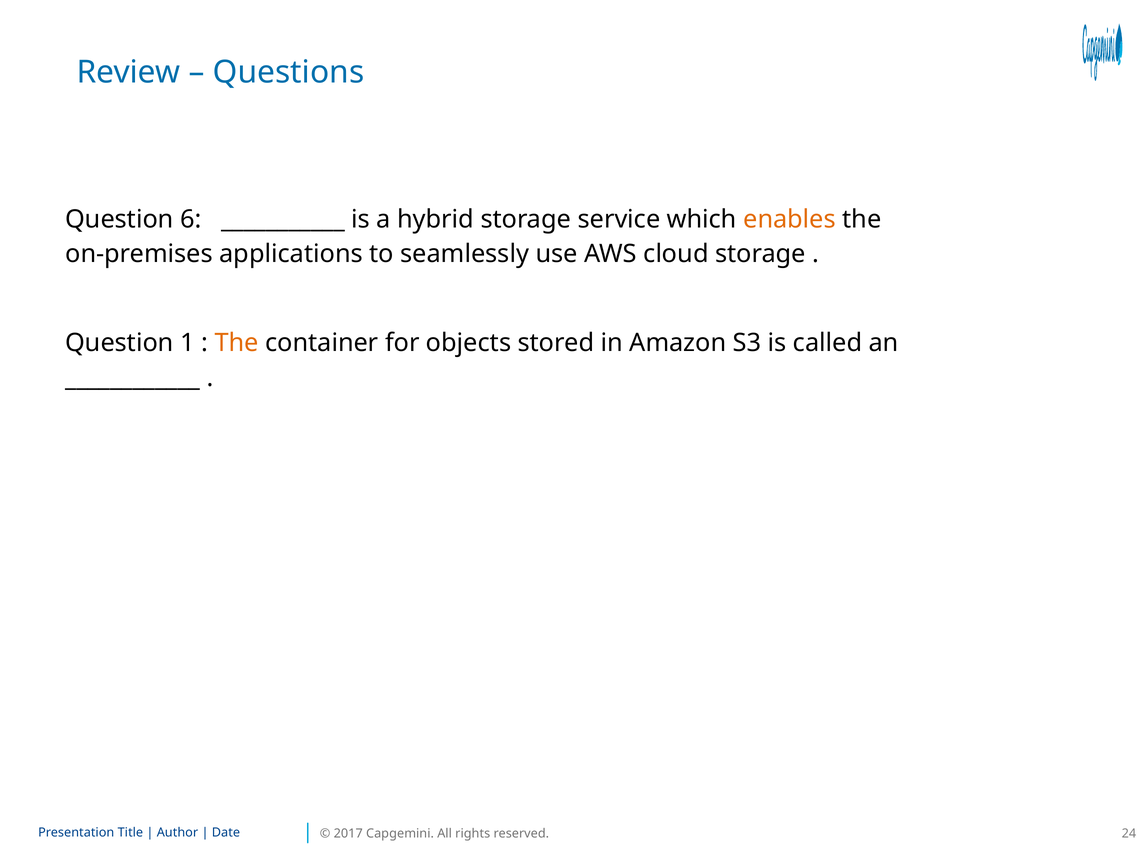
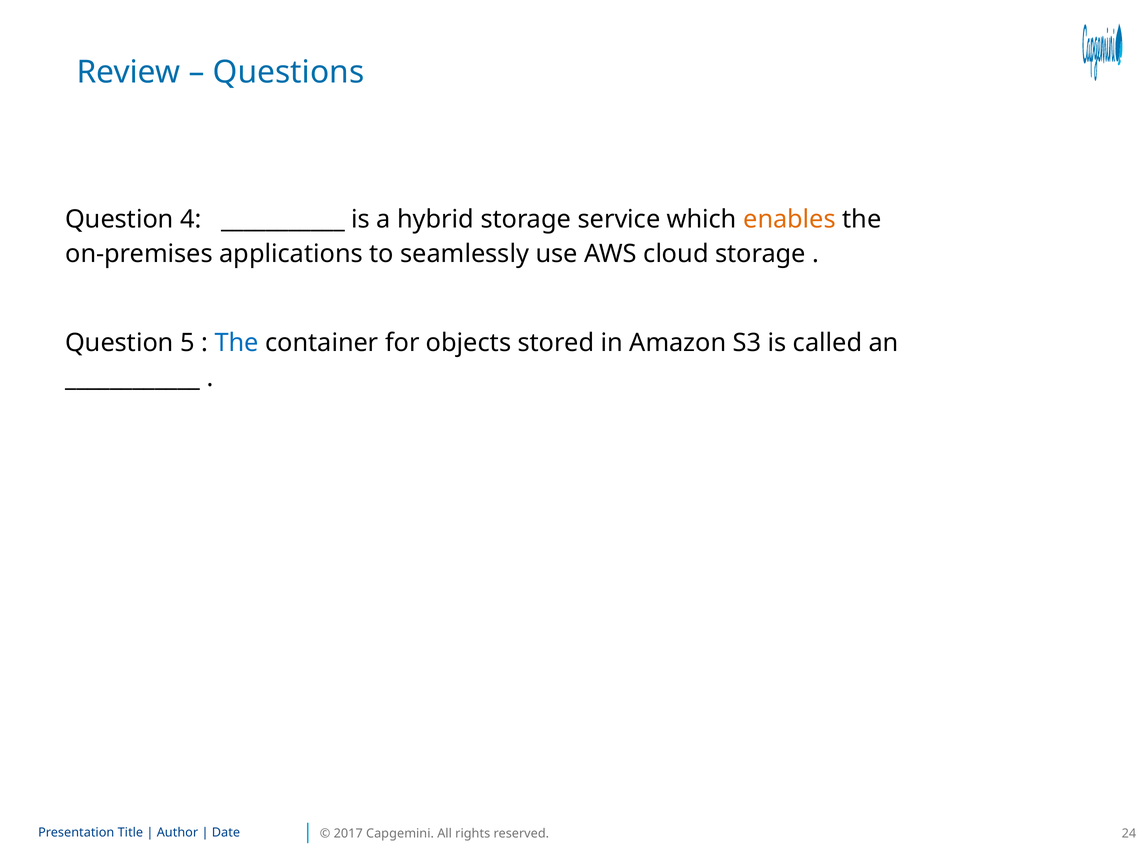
6: 6 -> 4 (191, 219)
1: 1 -> 5 (187, 343)
The colour: orange -> blue (237, 343)
